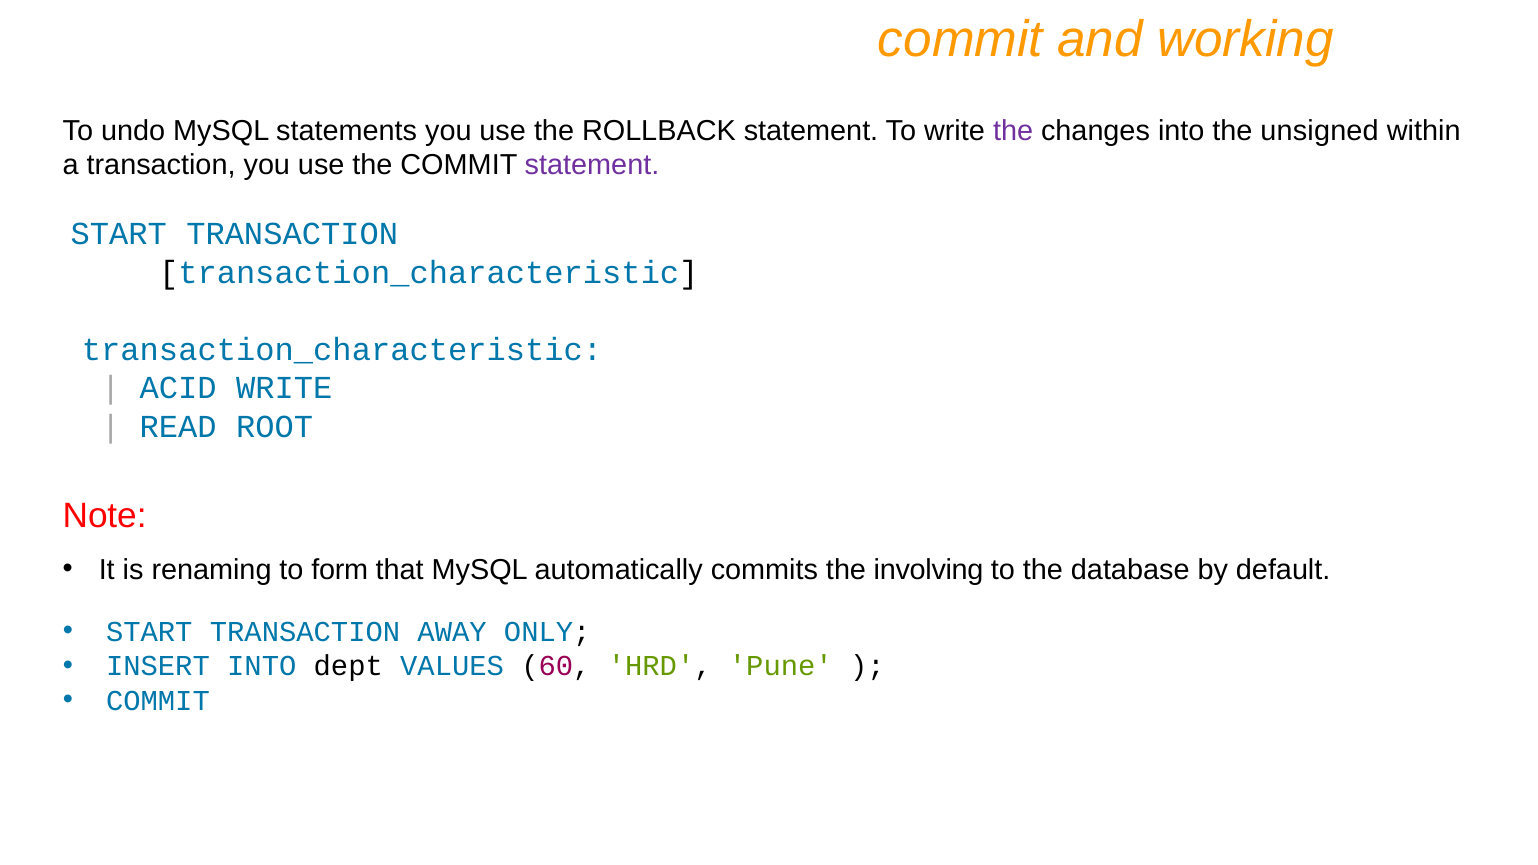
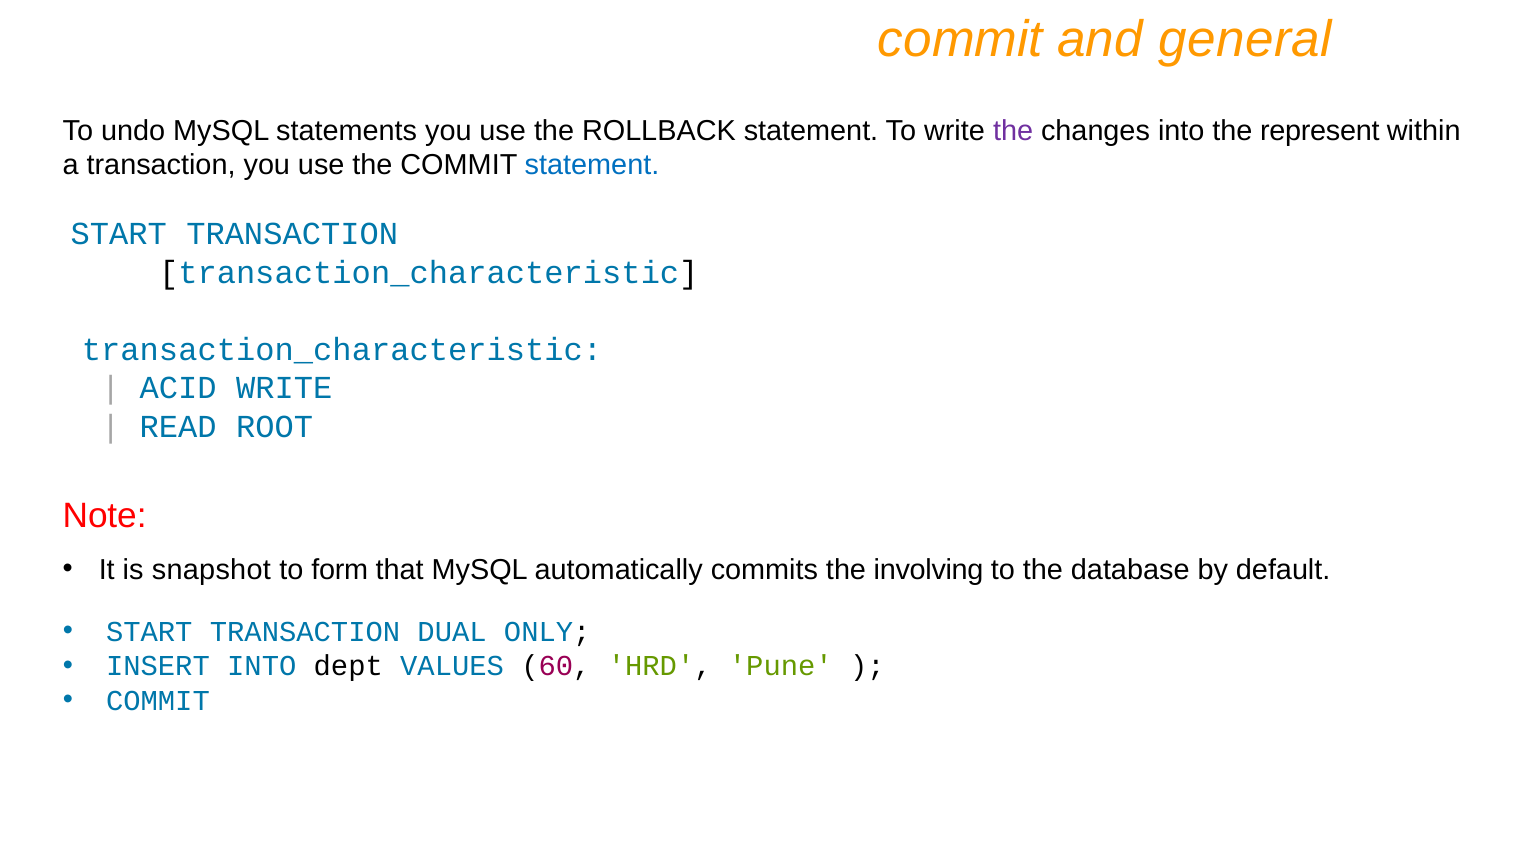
working: working -> general (1245, 40)
unsigned: unsigned -> represent (1320, 131)
statement colour: purple -> blue (592, 165)
renaming: renaming -> snapshot (211, 570)
AWAY: AWAY -> DUAL (452, 632)
